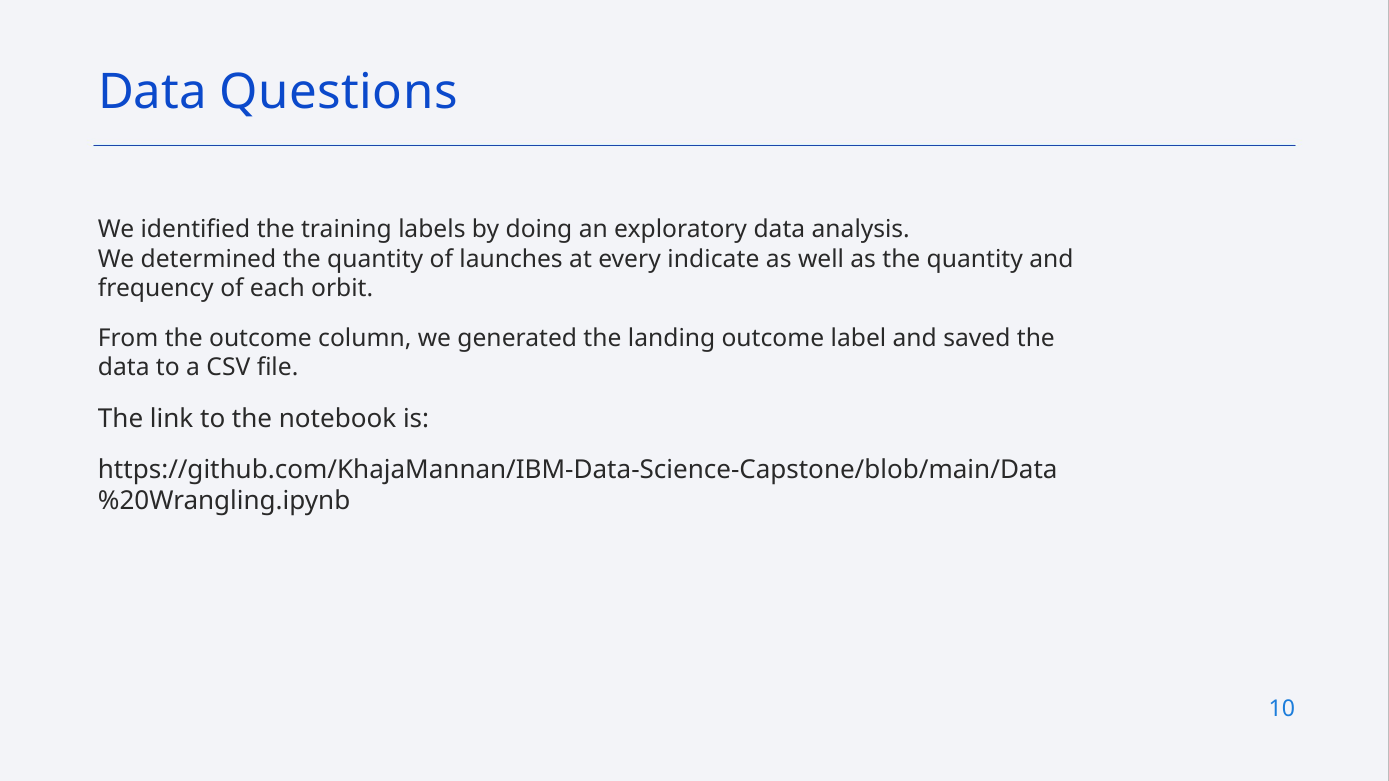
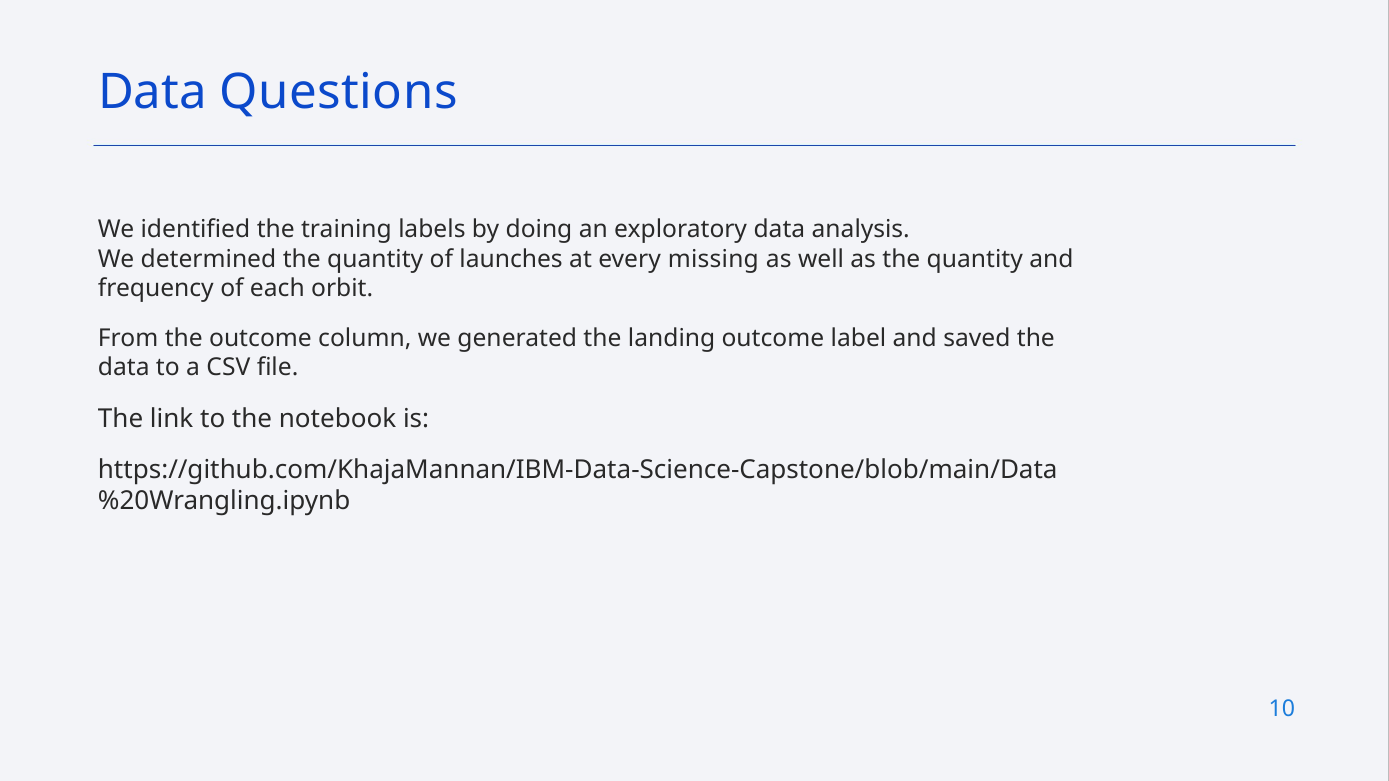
indicate: indicate -> missing (713, 259)
